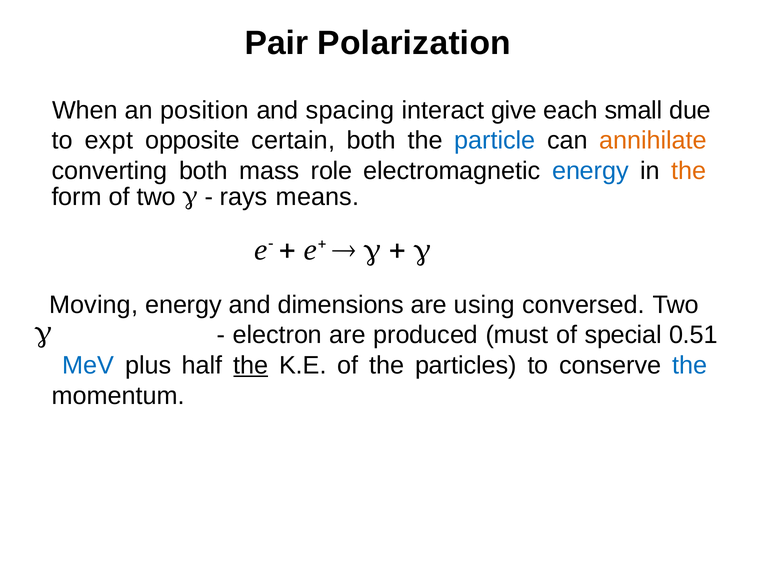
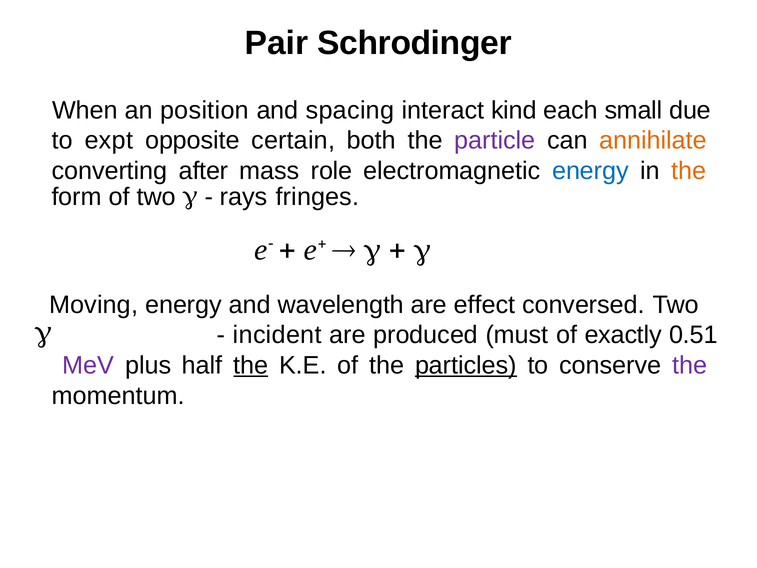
Polarization: Polarization -> Schrodinger (414, 43)
give: give -> kind (514, 110)
particle colour: blue -> purple (495, 140)
converting both: both -> after (204, 171)
means: means -> fringes (318, 197)
dimensions: dimensions -> wavelength (341, 305)
using: using -> effect (485, 305)
electron: electron -> incident (277, 335)
special: special -> exactly (623, 335)
MeV colour: blue -> purple (88, 365)
particles underline: none -> present (466, 365)
the colour: blue -> purple (690, 365)
